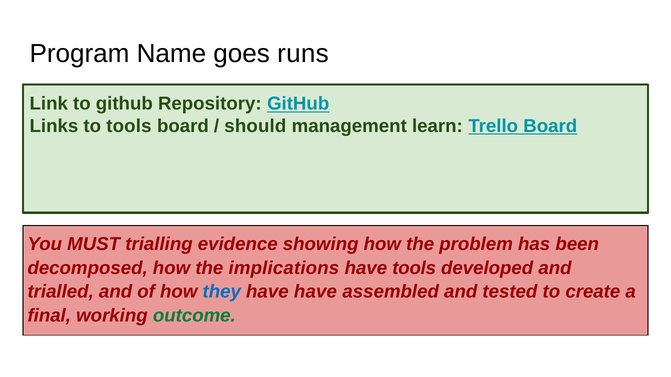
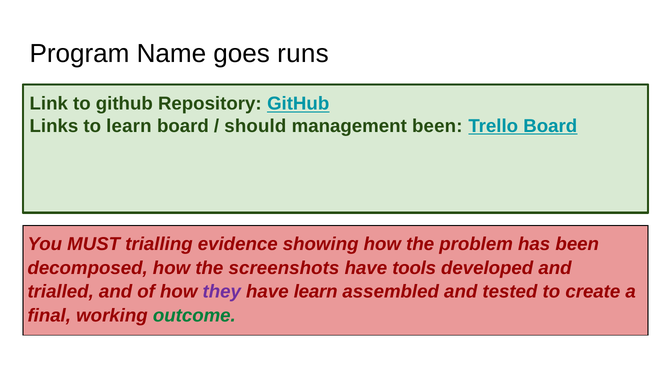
to tools: tools -> learn (129, 126)
management learn: learn -> been (437, 126)
implications: implications -> screenshots (284, 268)
they colour: blue -> purple (222, 292)
have have: have -> learn (316, 292)
